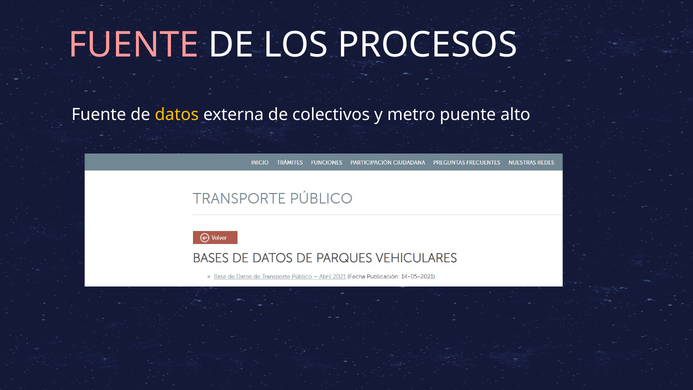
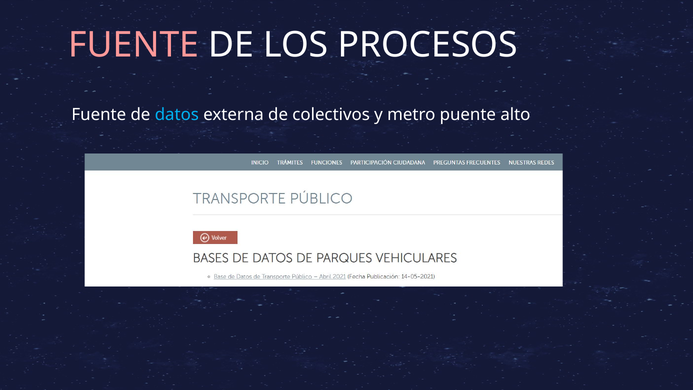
datos colour: yellow -> light blue (177, 114)
